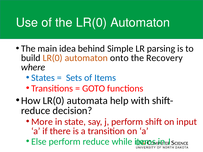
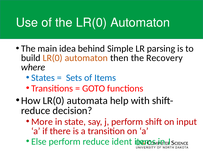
onto: onto -> then (119, 58)
while: while -> ident (122, 142)
